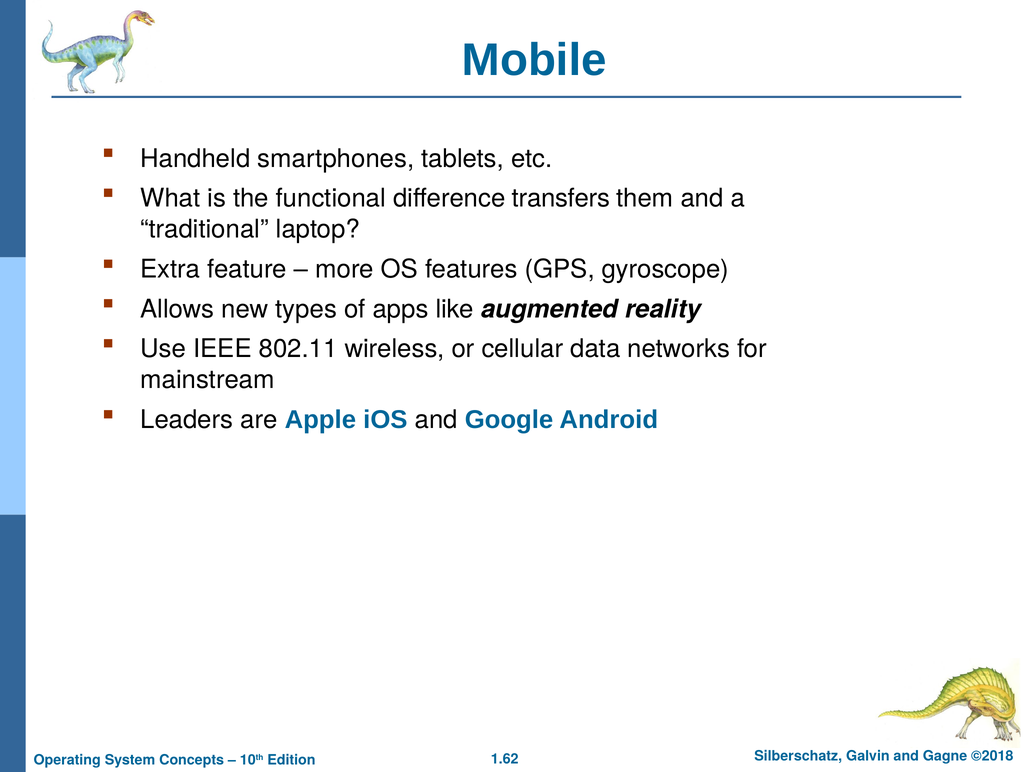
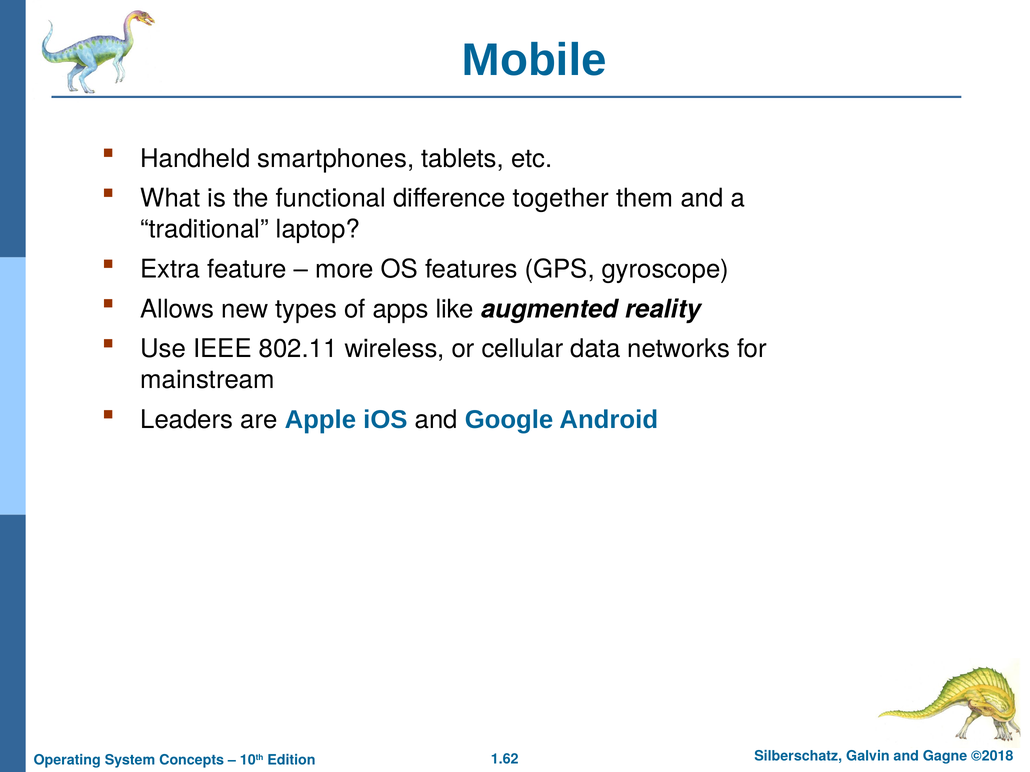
transfers: transfers -> together (561, 199)
